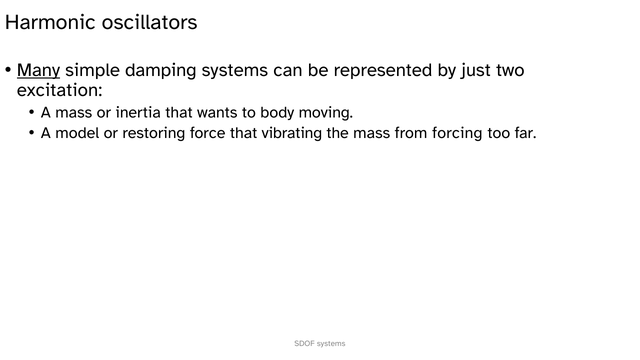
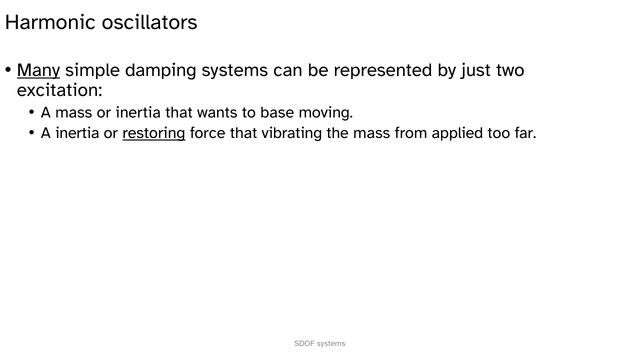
body: body -> base (277, 112)
A model: model -> inertia (77, 133)
restoring underline: none -> present (154, 133)
forcing: forcing -> applied (457, 133)
